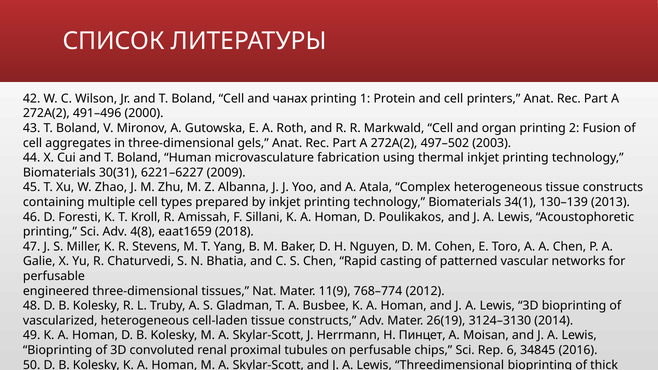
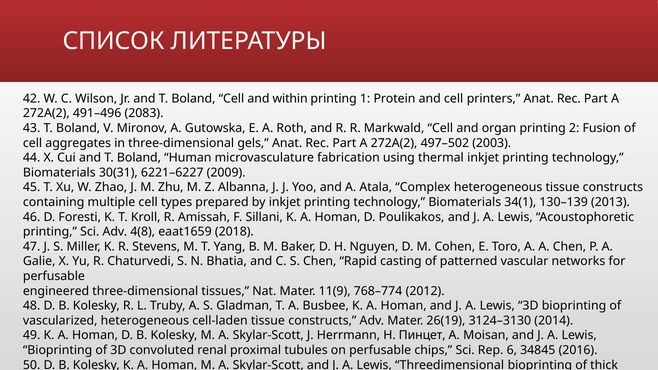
чанах: чанах -> within (290, 99)
2000: 2000 -> 2083 (144, 113)
